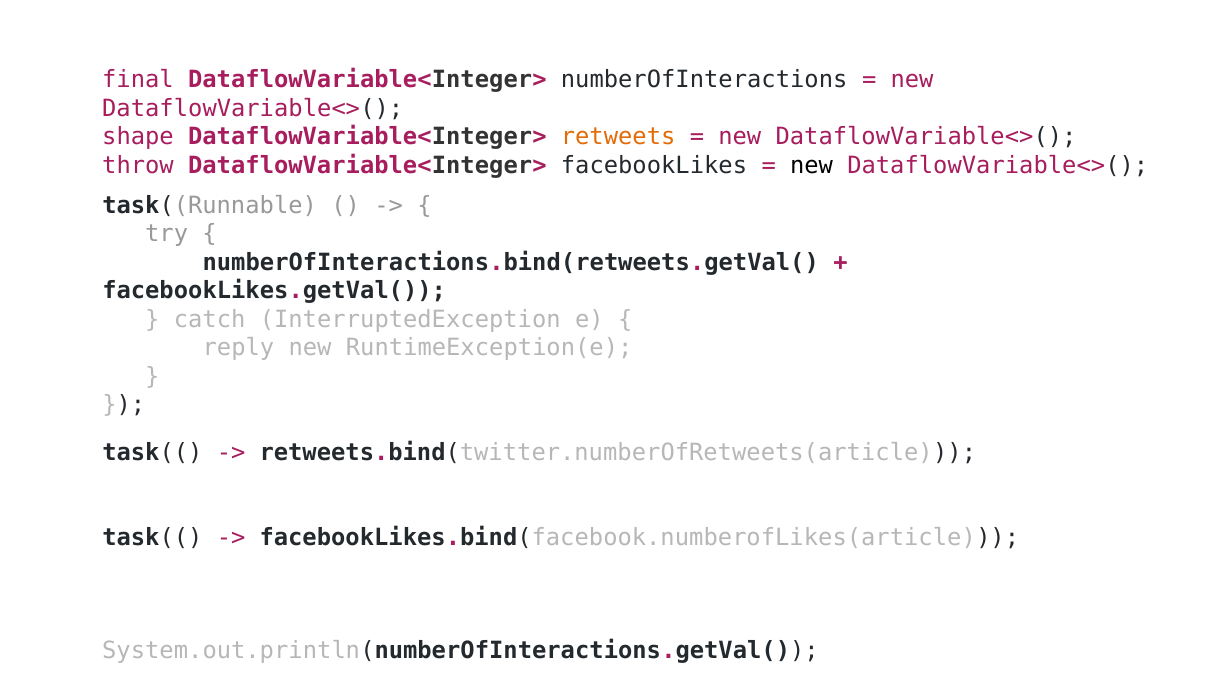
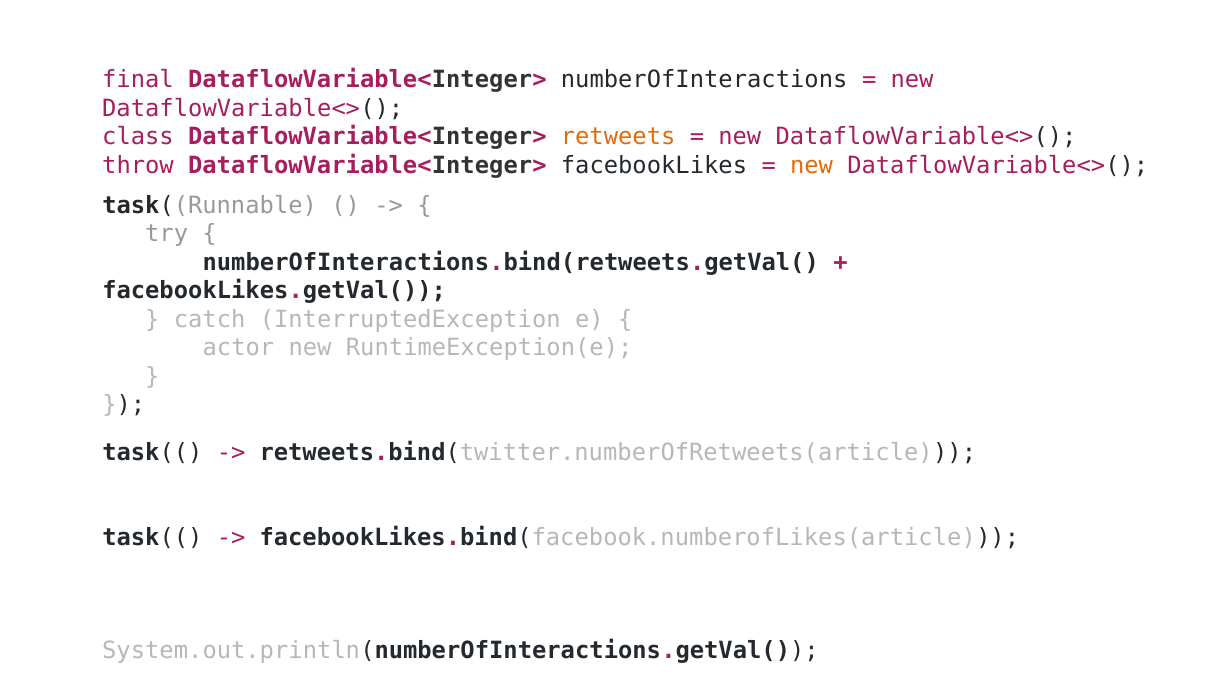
shape: shape -> class (138, 137)
new colour: black -> orange (812, 166)
reply: reply -> actor (238, 348)
